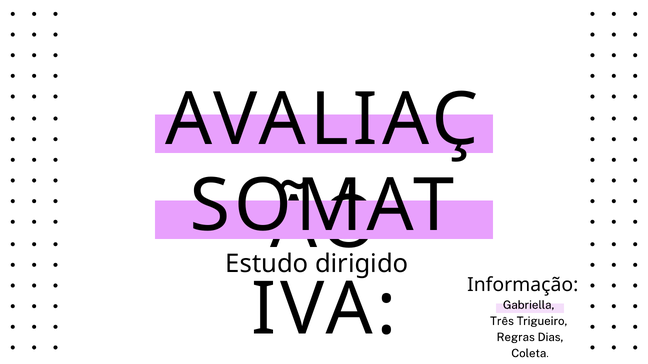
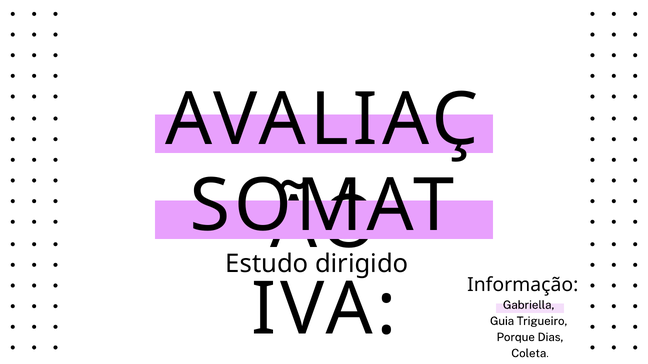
Três: Três -> Guia (502, 322)
Regras: Regras -> Porque (516, 338)
